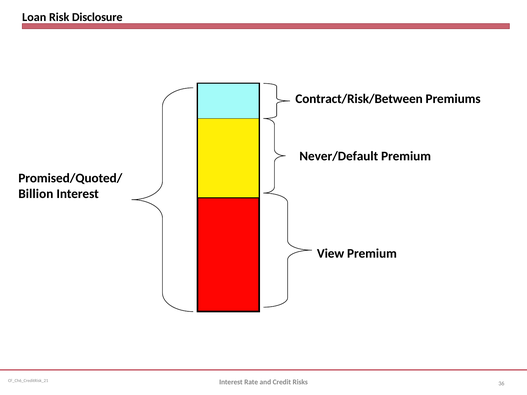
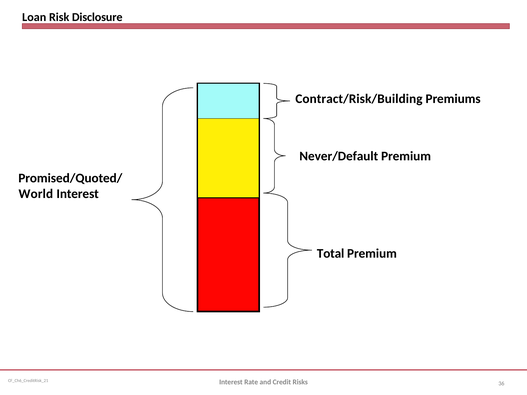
Contract/Risk/Between: Contract/Risk/Between -> Contract/Risk/Building (359, 99)
Billion: Billion -> World (36, 194)
View: View -> Total (331, 254)
